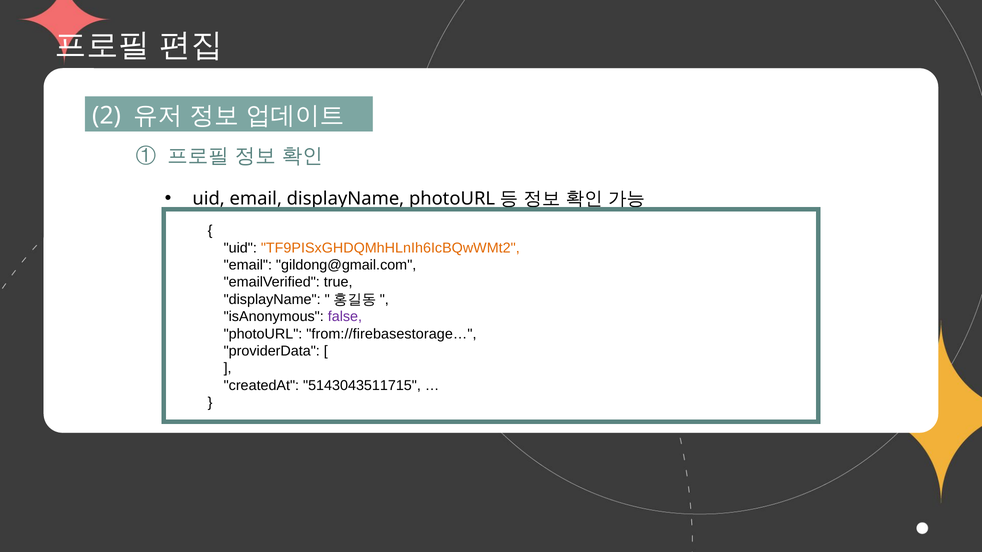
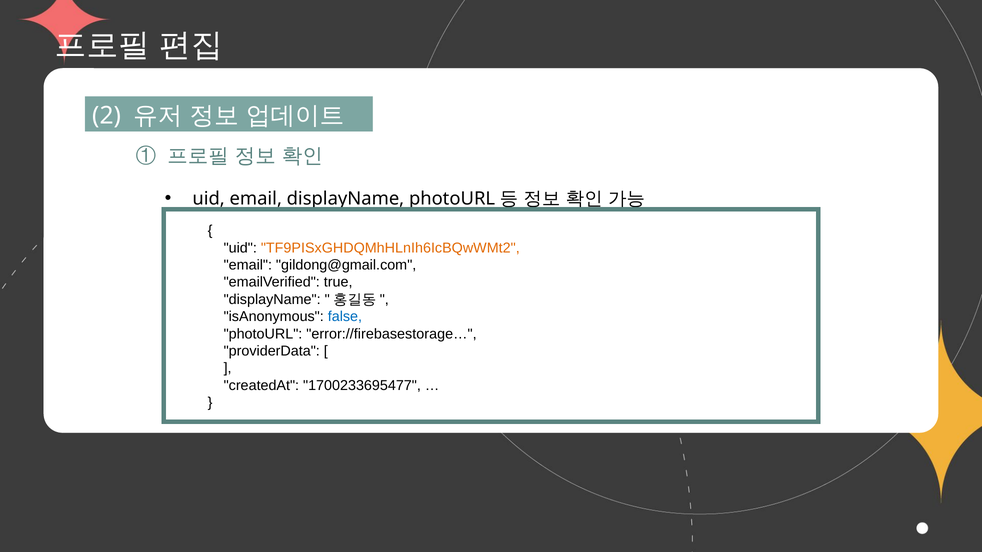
false colour: purple -> blue (345, 317)
from://firebasestorage…: from://firebasestorage… -> error://firebasestorage… (391, 334)
5143043511715: 5143043511715 -> 1700233695477 (362, 386)
